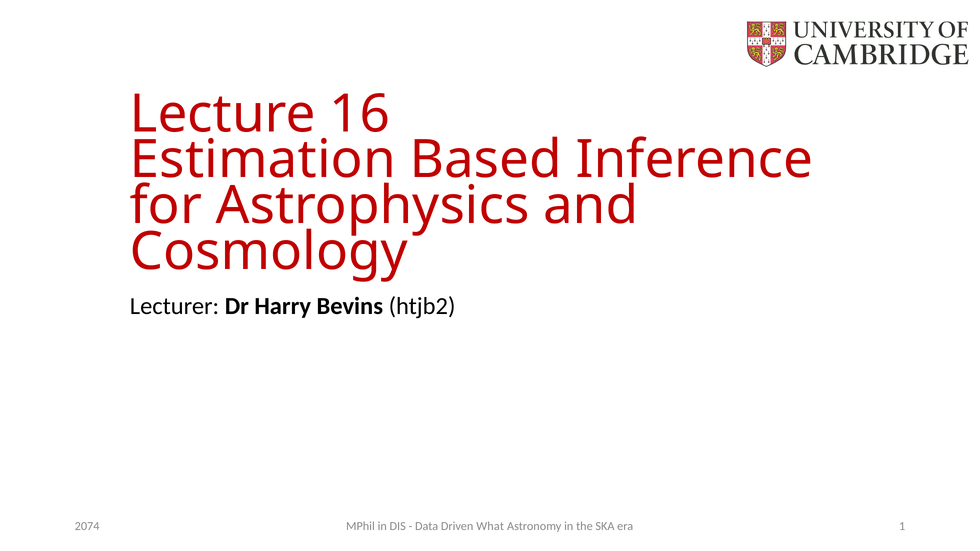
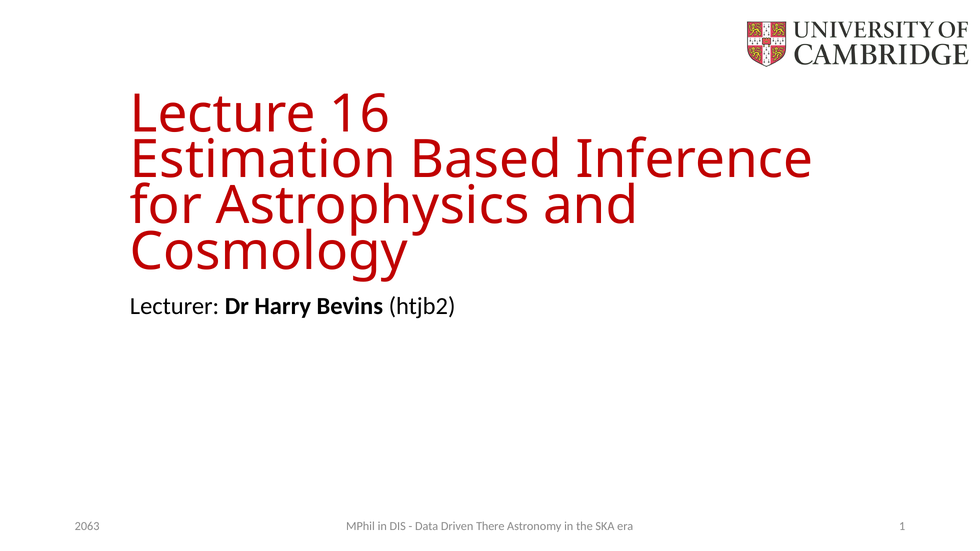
What: What -> There (490, 526)
2074: 2074 -> 2063 (87, 526)
